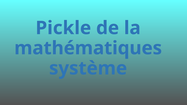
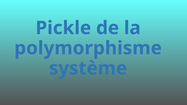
mathématiques: mathématiques -> polymorphisme (88, 48)
